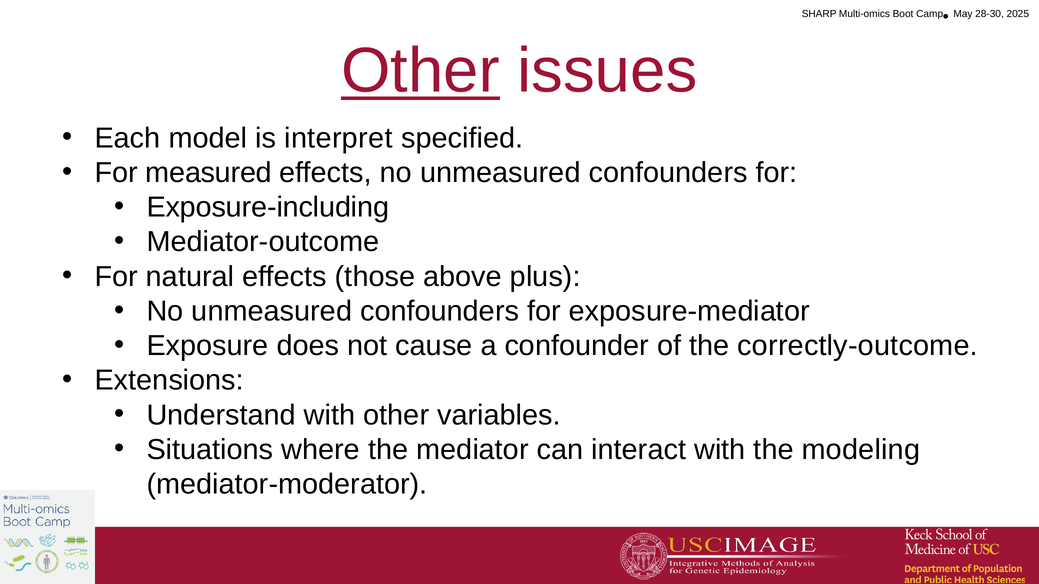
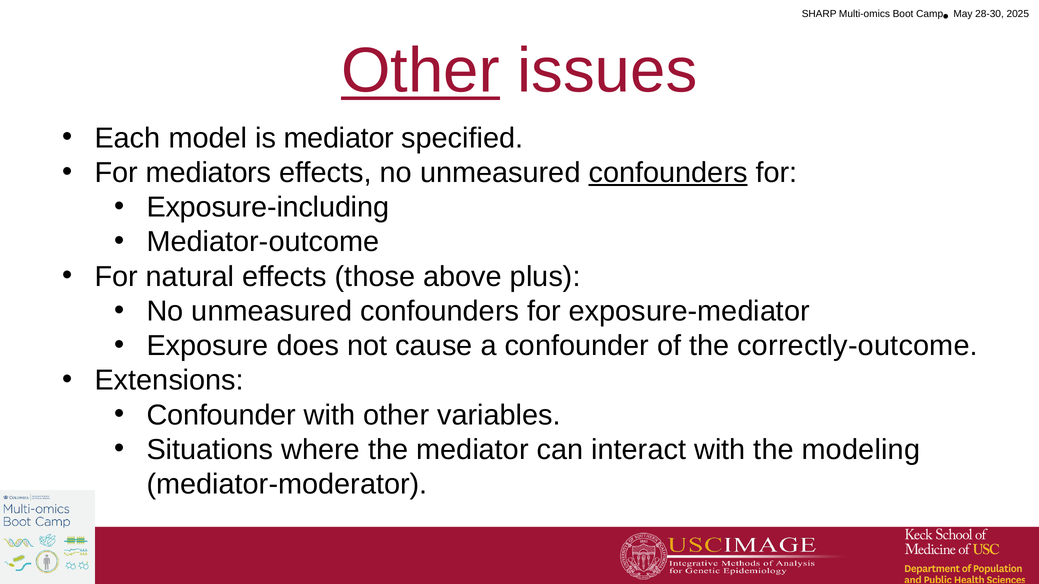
is interpret: interpret -> mediator (339, 138)
measured: measured -> mediators (209, 173)
confounders underline: none -> present (668, 173)
Understand: Understand -> Confounder (221, 415)
